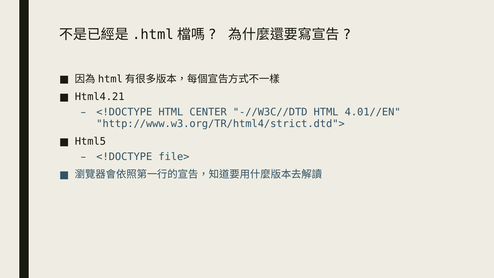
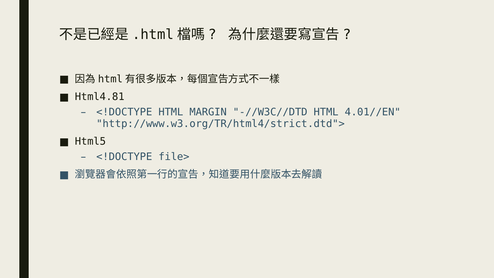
Html4.21: Html4.21 -> Html4.81 (100, 97)
CENTER: CENTER -> MARGIN (208, 112)
